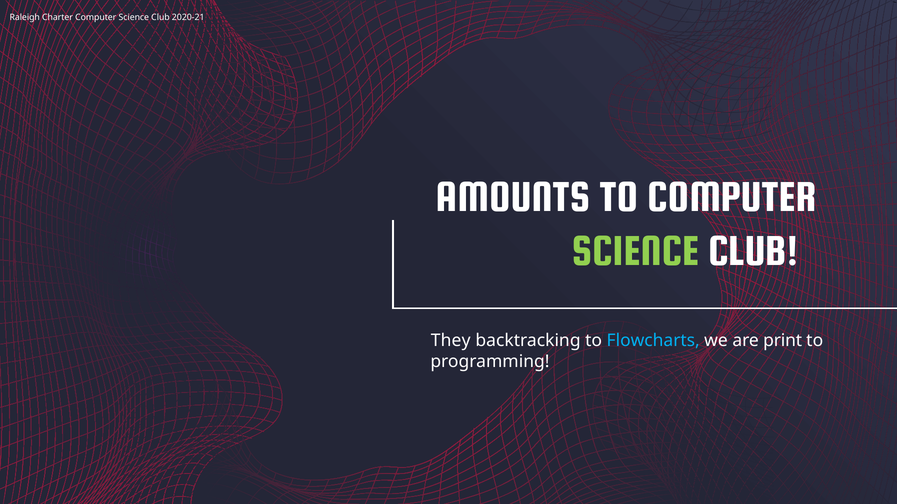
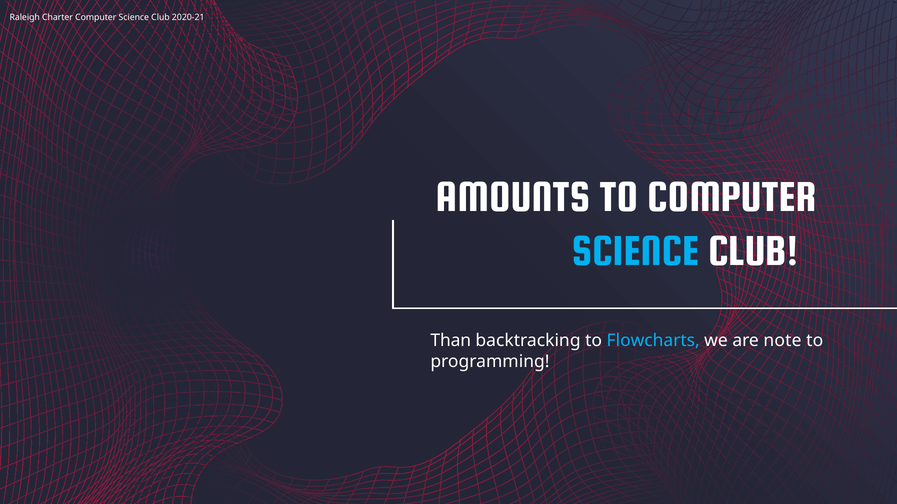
SCIENCE colour: light green -> light blue (635, 251)
They: They -> Than (451, 341)
print: print -> note (782, 341)
